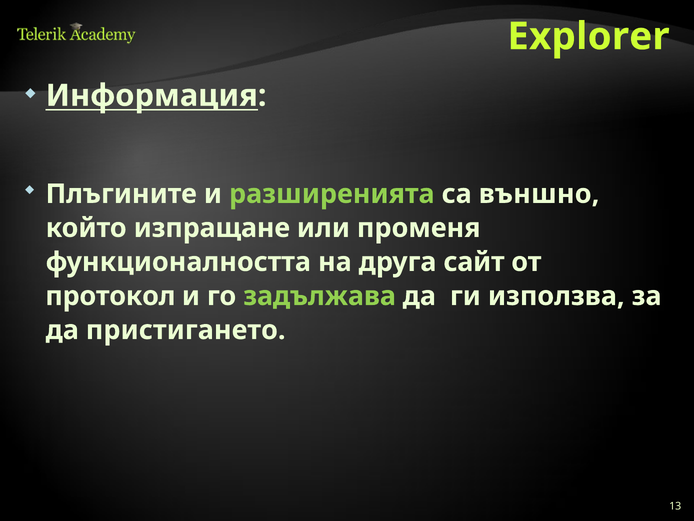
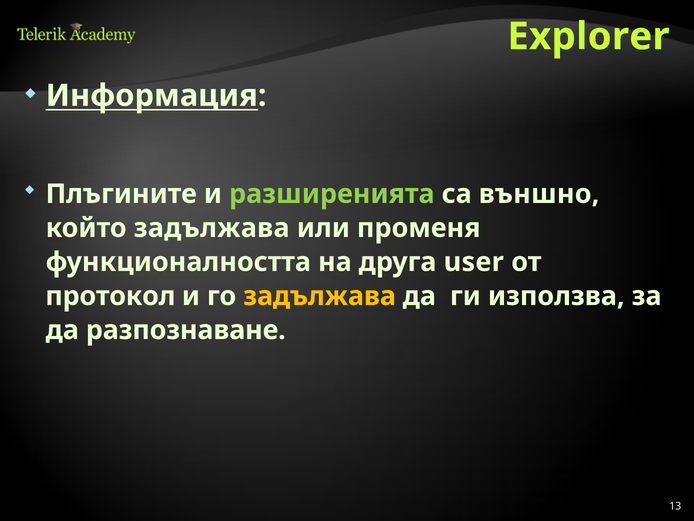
който изпращане: изпращане -> задължава (212, 228)
сайт: сайт -> user (474, 262)
задължава colour: light green -> yellow (320, 296)
пристигането: пристигането -> разпознаване (186, 330)
